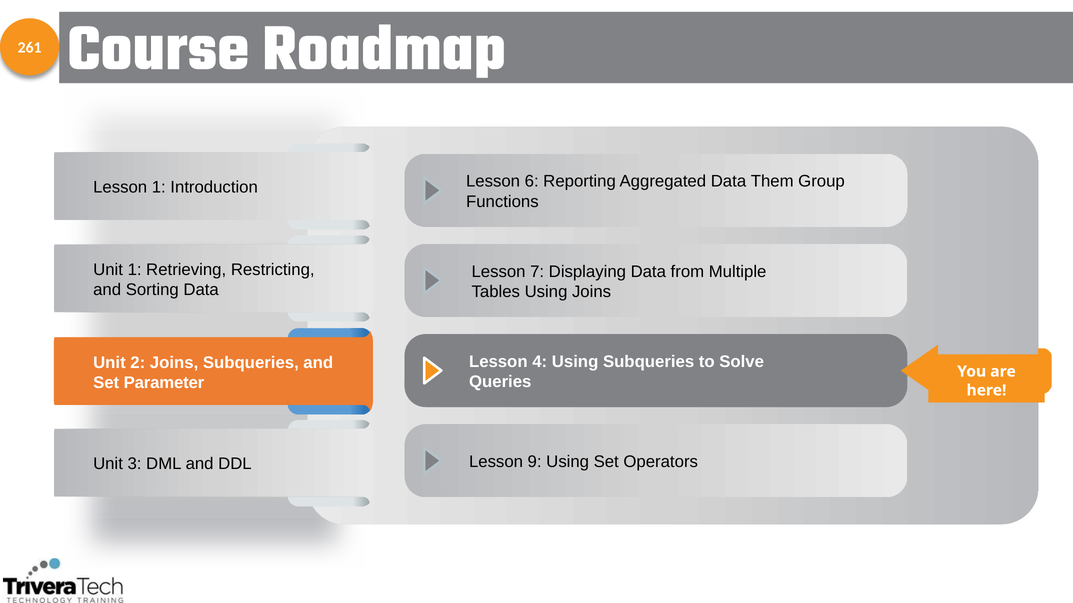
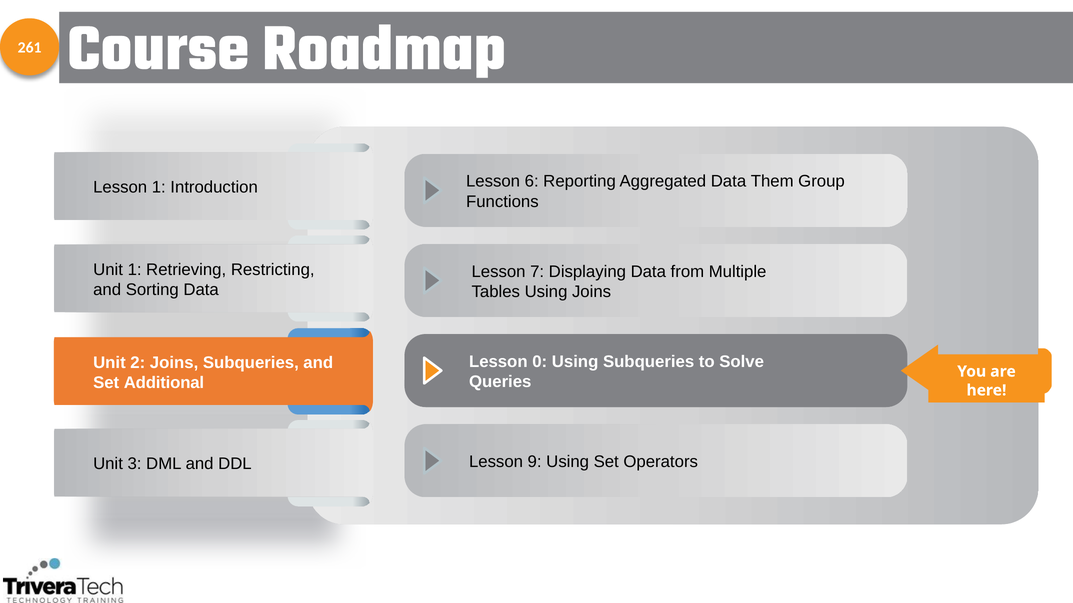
4: 4 -> 0 (540, 362)
Parameter: Parameter -> Additional (164, 383)
